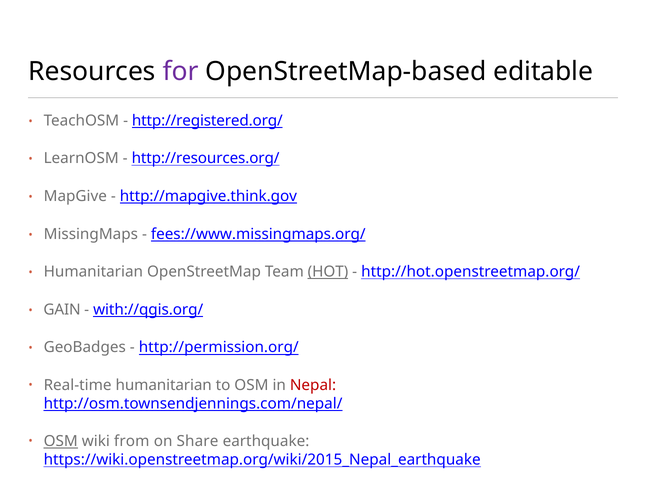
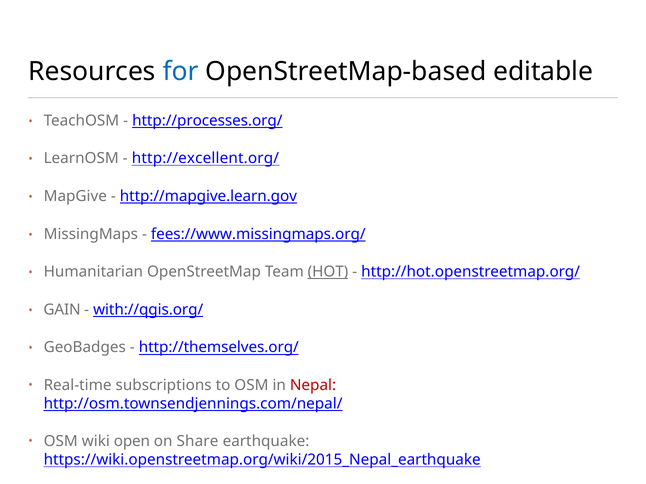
for colour: purple -> blue (181, 72)
http://registered.org/: http://registered.org/ -> http://processes.org/ (207, 121)
http://resources.org/: http://resources.org/ -> http://excellent.org/ (205, 158)
http://mapgive.think.gov: http://mapgive.think.gov -> http://mapgive.learn.gov (208, 196)
http://permission.org/: http://permission.org/ -> http://themselves.org/ (219, 348)
Real-time humanitarian: humanitarian -> subscriptions (164, 386)
OSM underline: present -> none (61, 442)
from: from -> open (132, 442)
